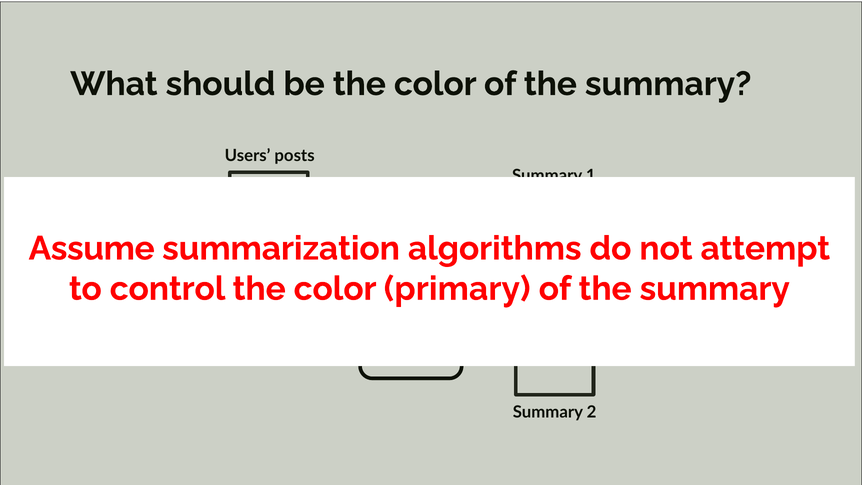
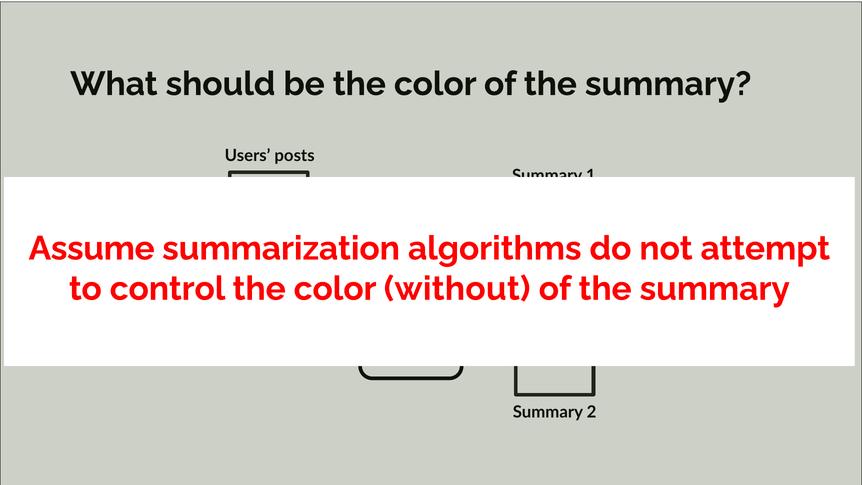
primary: primary -> without (457, 289)
